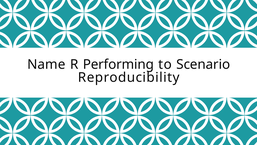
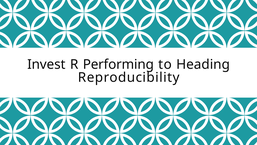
Name: Name -> Invest (46, 64)
Scenario: Scenario -> Heading (203, 64)
